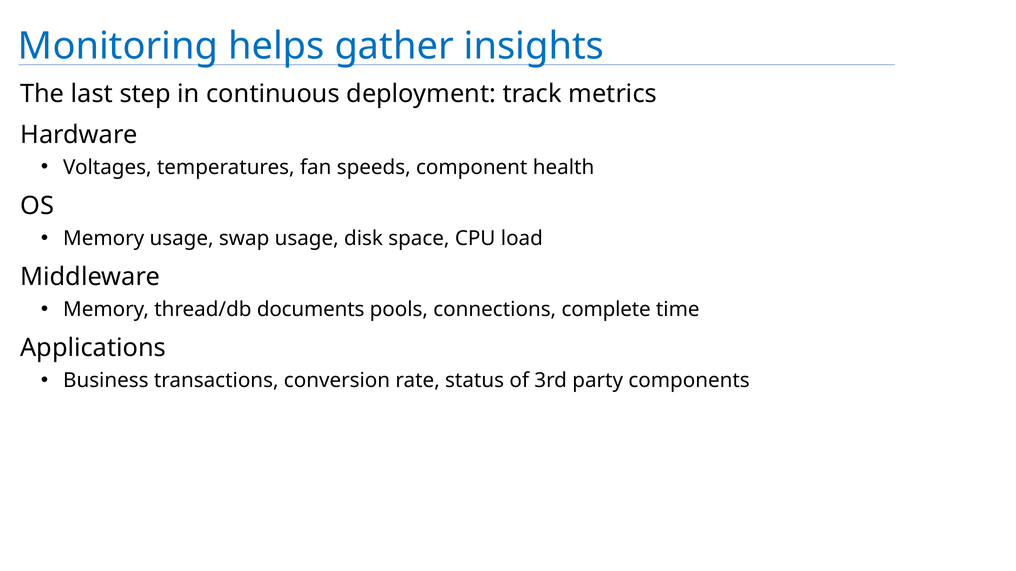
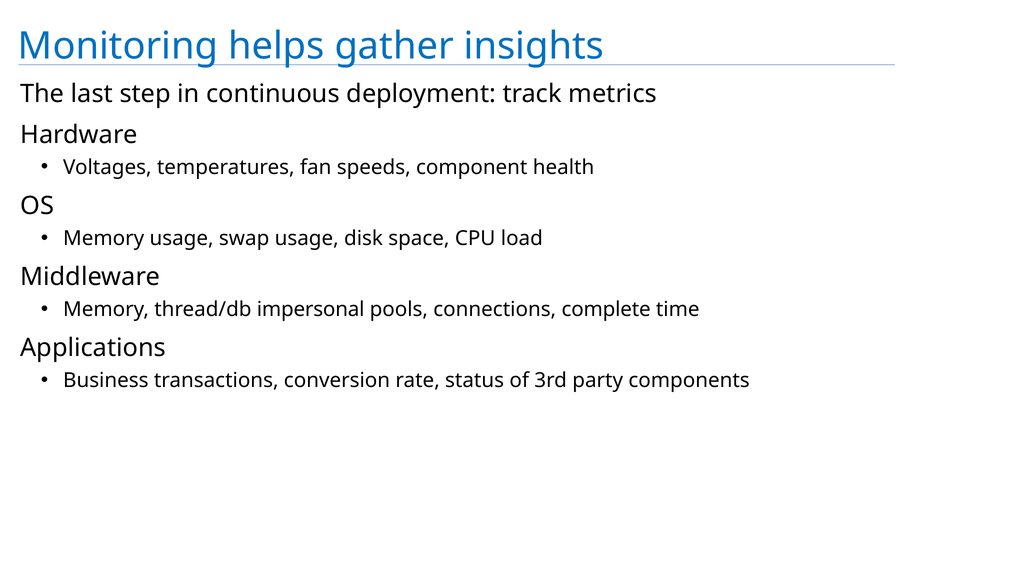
documents: documents -> impersonal (311, 310)
